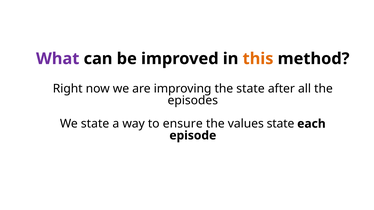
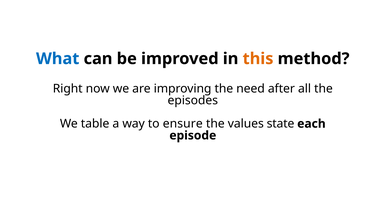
What colour: purple -> blue (58, 59)
the state: state -> need (251, 89)
We state: state -> table (95, 124)
